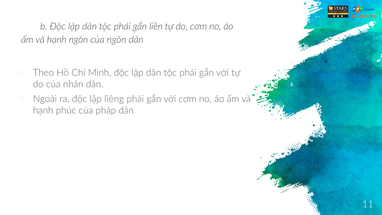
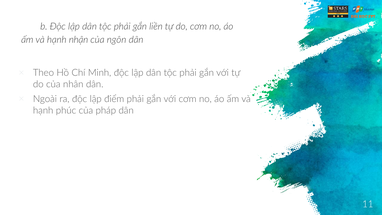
hạnh ngôn: ngôn -> nhận (78, 40)
liêng: liêng -> điểm (114, 99)
